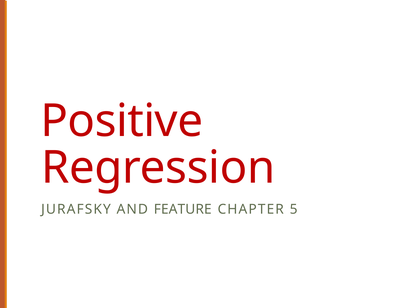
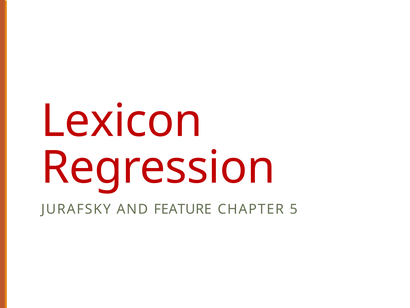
Positive: Positive -> Lexicon (122, 121)
